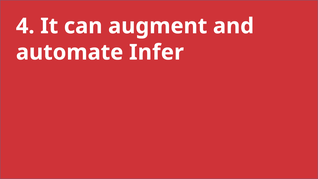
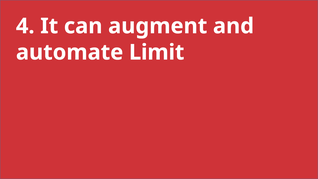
Infer: Infer -> Limit (157, 52)
